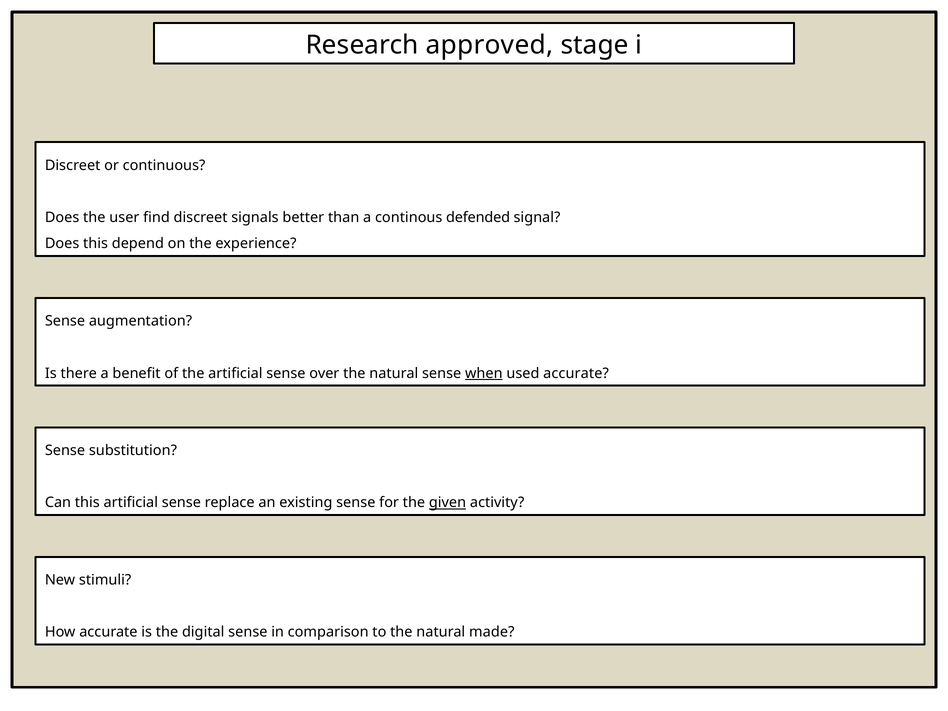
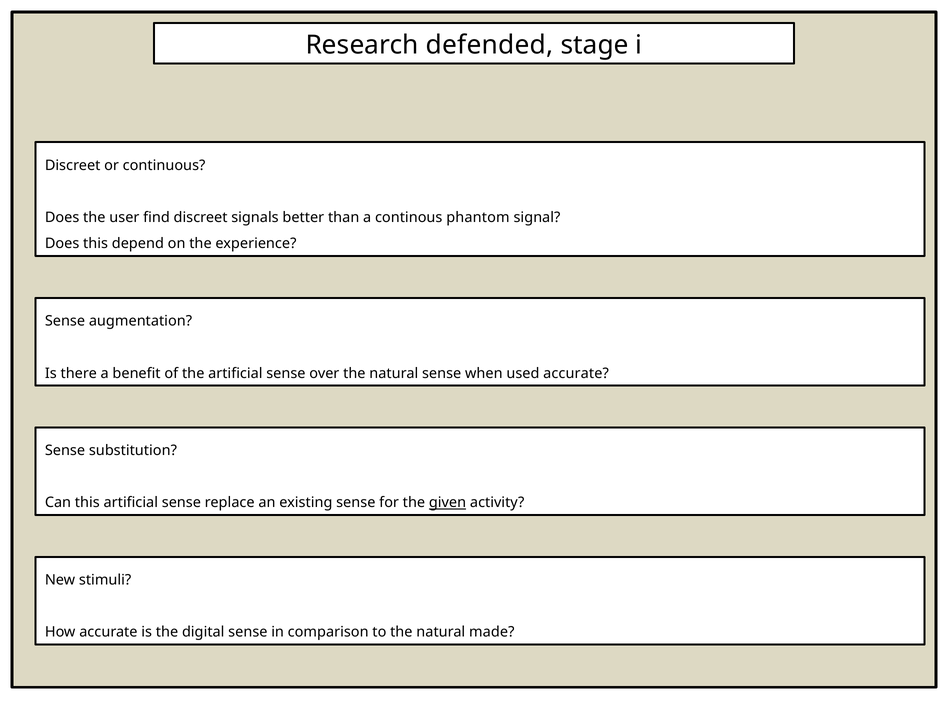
approved: approved -> defended (489, 45)
defended: defended -> phantom (478, 217)
when underline: present -> none (484, 373)
